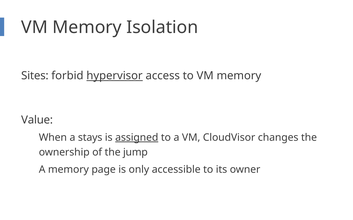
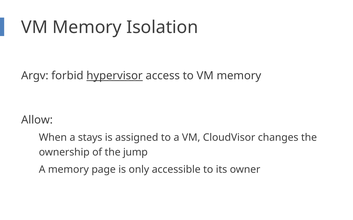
Sites: Sites -> Argv (35, 76)
Value: Value -> Allow (37, 120)
assigned underline: present -> none (137, 138)
